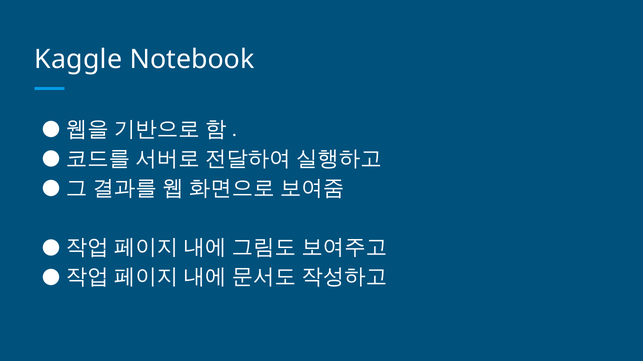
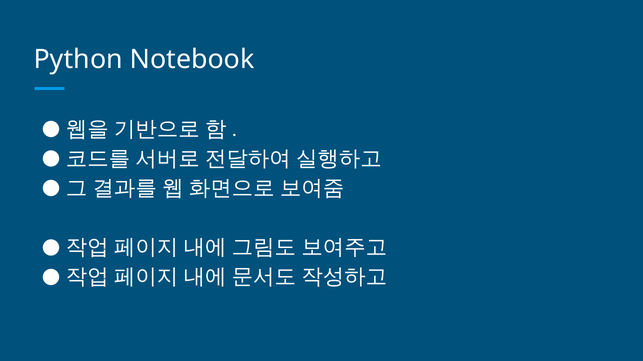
Kaggle: Kaggle -> Python (78, 60)
